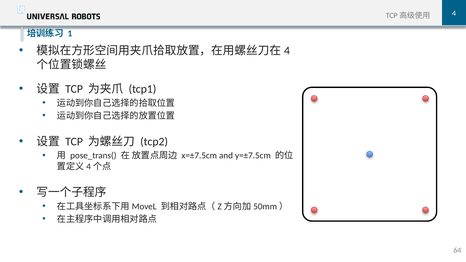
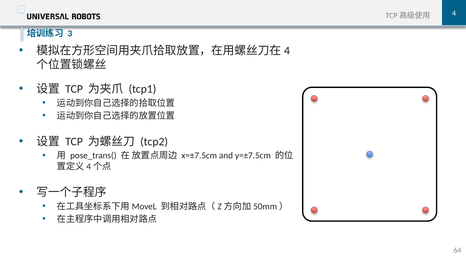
1: 1 -> 3 (70, 33)
